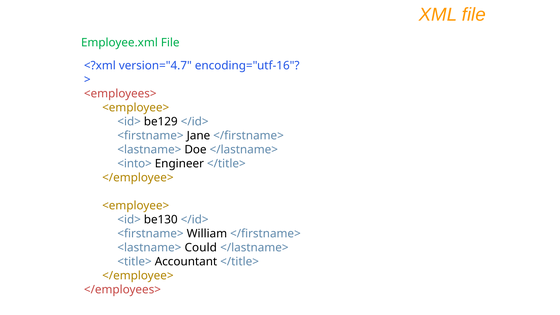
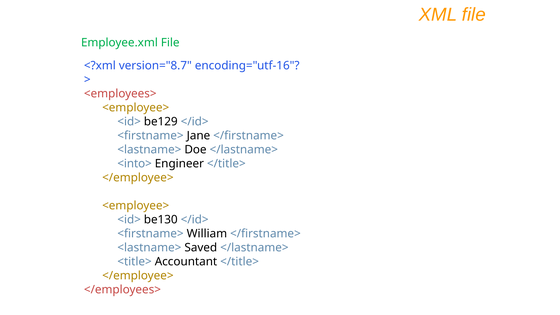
version="4.7: version="4.7 -> version="8.7 (155, 66)
Could: Could -> Saved (201, 248)
